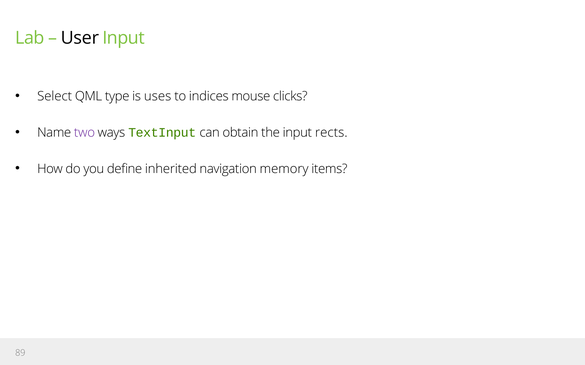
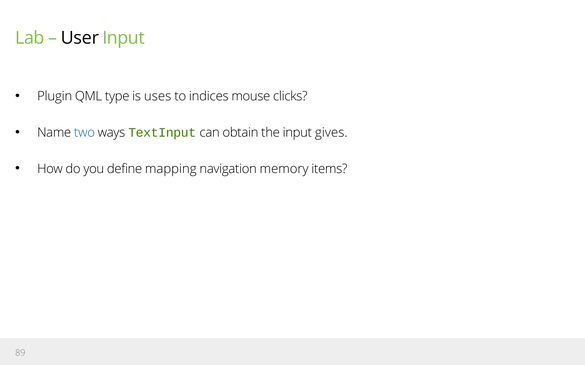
Select: Select -> Plugin (55, 96)
two colour: purple -> blue (84, 133)
rects: rects -> gives (331, 133)
inherited: inherited -> mapping (171, 169)
